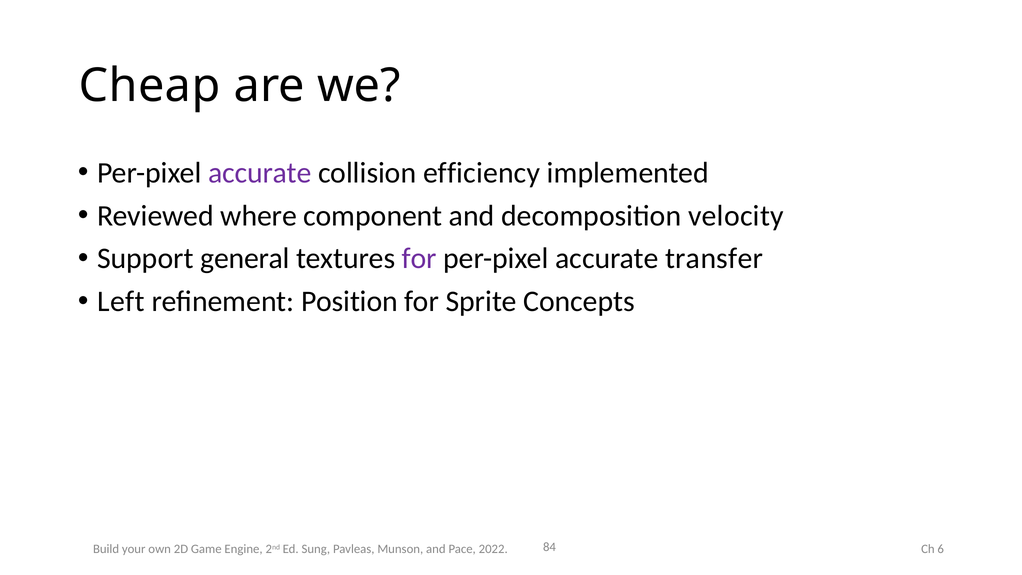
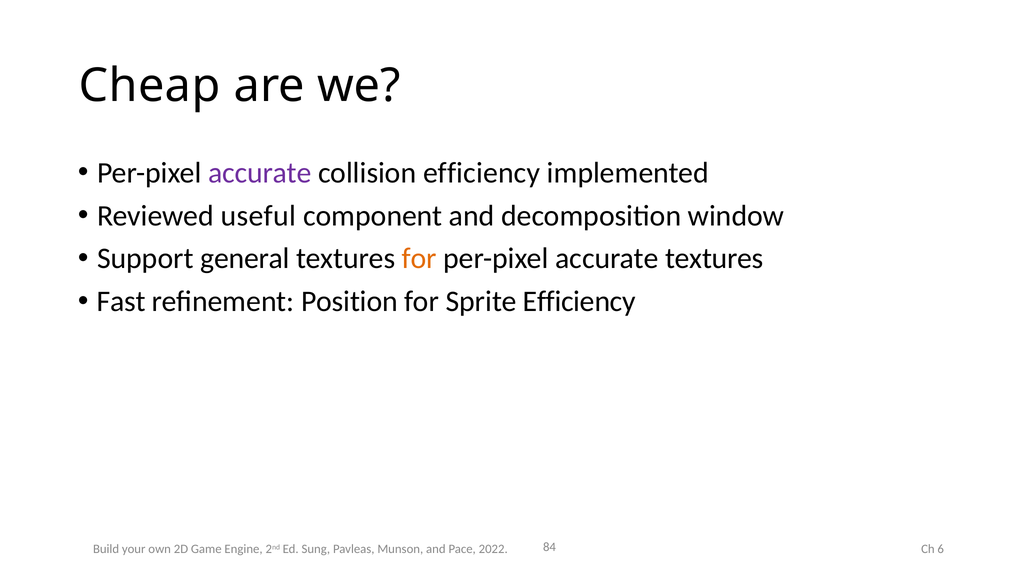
where: where -> useful (258, 216)
velocity: velocity -> window (736, 216)
for colour: purple -> orange (419, 258)
accurate transfer: transfer -> textures (714, 258)
Left: Left -> Fast (121, 301)
Sprite Concepts: Concepts -> Efficiency (579, 301)
